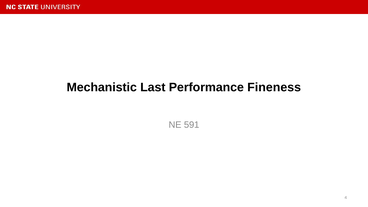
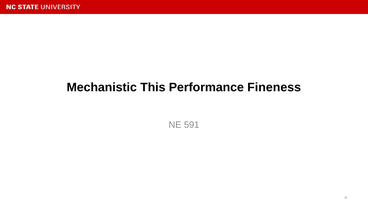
Last: Last -> This (153, 87)
